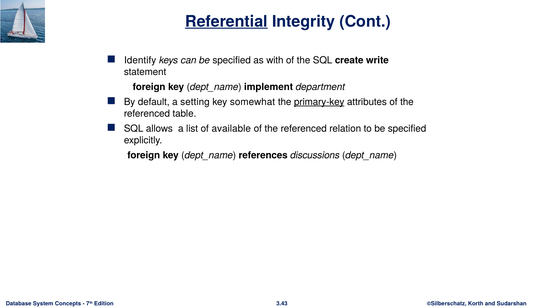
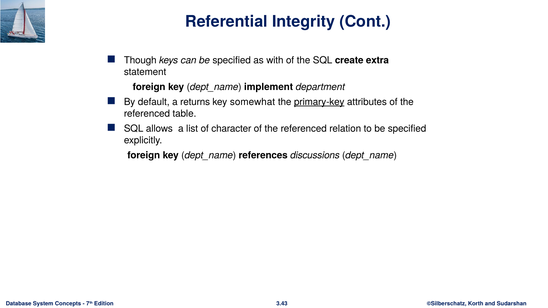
Referential underline: present -> none (226, 21)
Identify: Identify -> Though (140, 60)
write: write -> extra (377, 60)
setting: setting -> returns (195, 102)
available: available -> character (231, 129)
